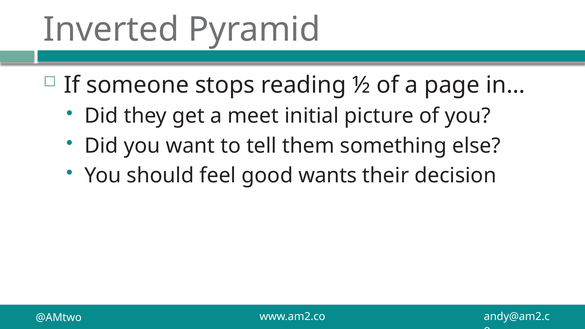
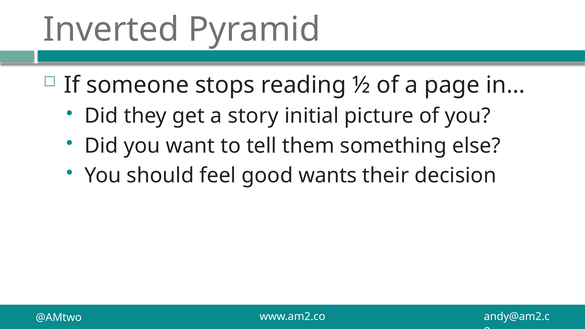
meet: meet -> story (253, 116)
